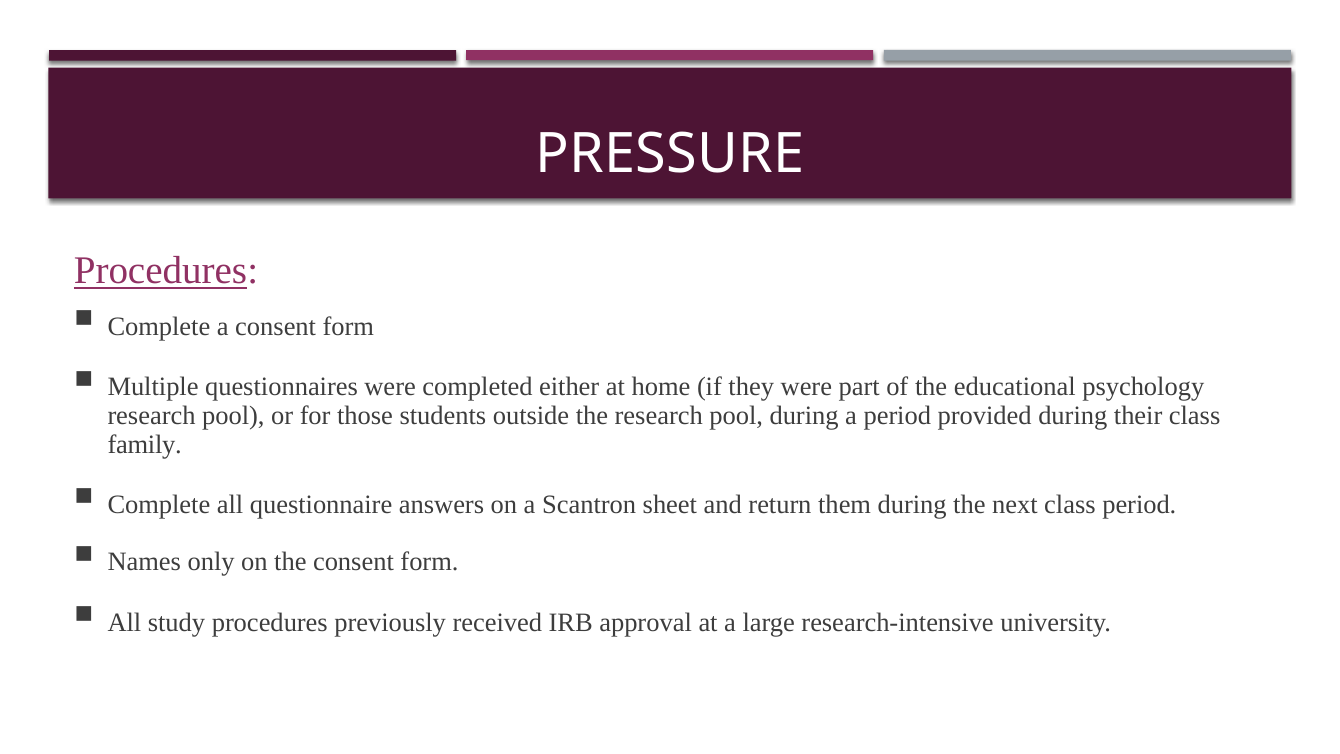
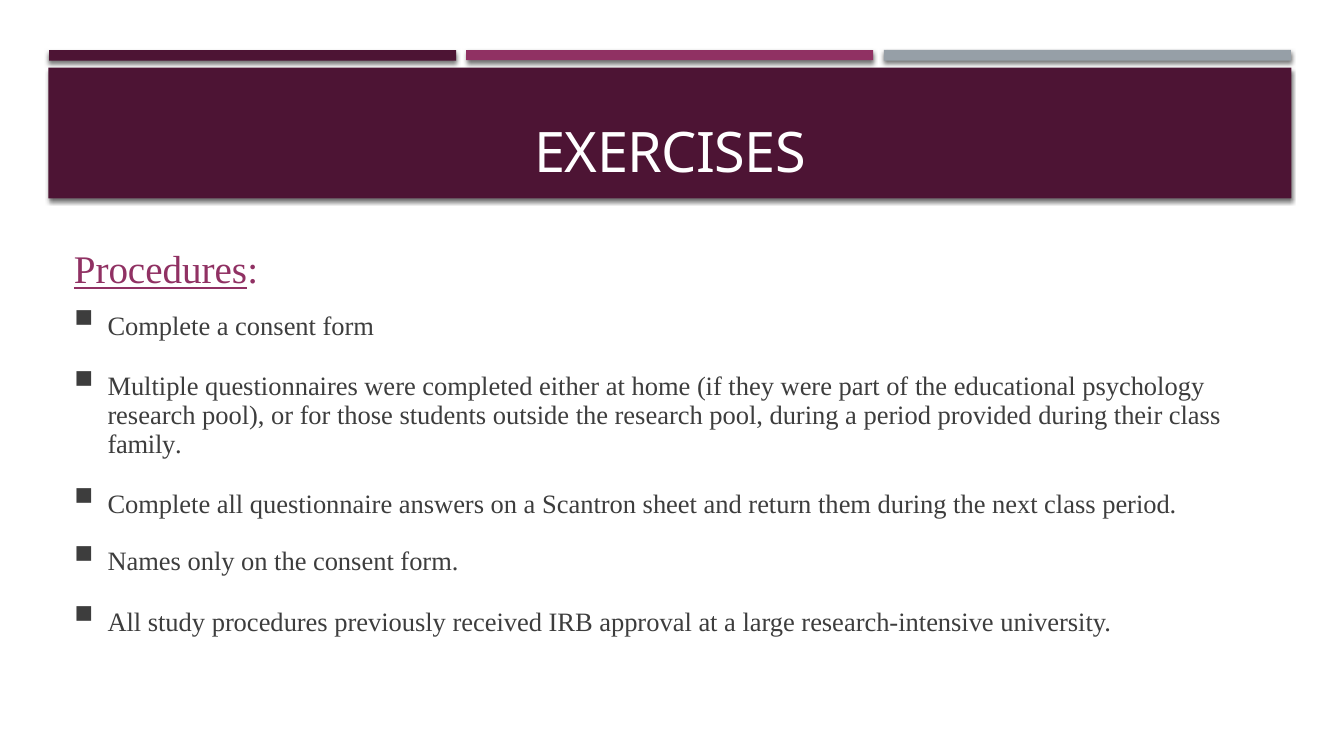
PRESSURE: PRESSURE -> EXERCISES (670, 154)
